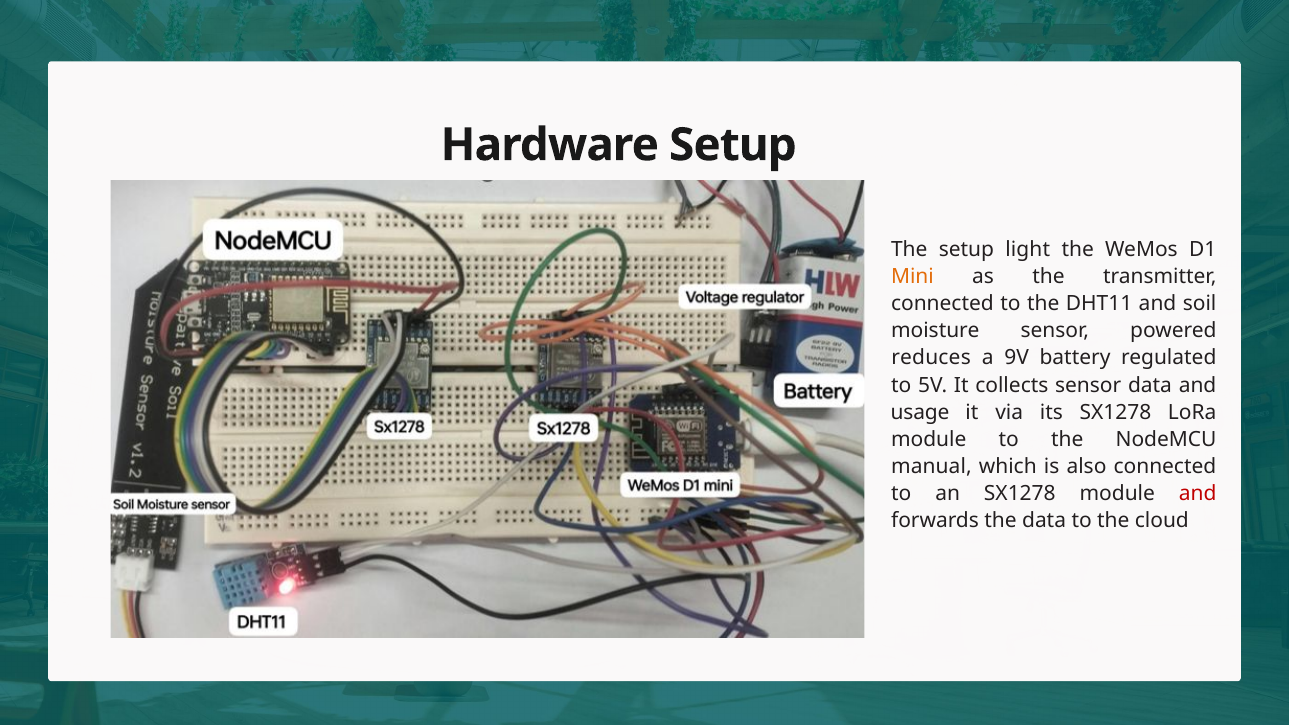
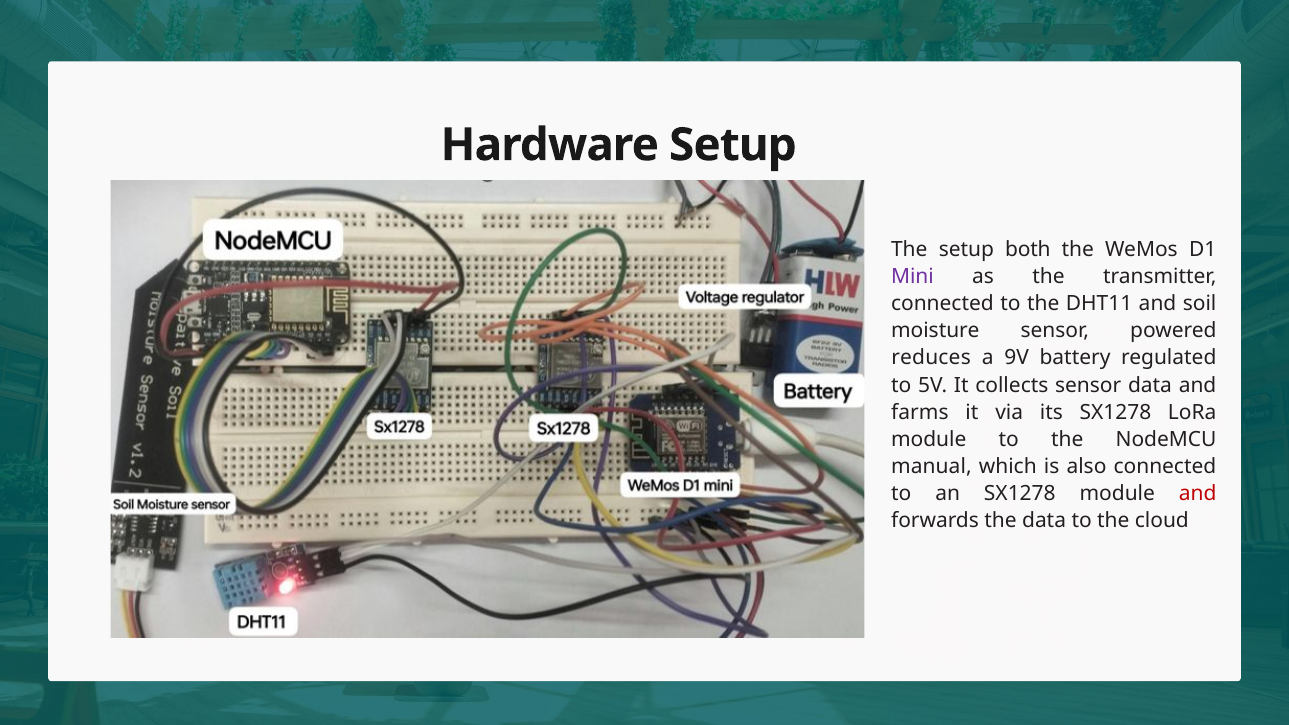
light: light -> both (1028, 249)
Mini colour: orange -> purple (912, 277)
usage: usage -> farms (920, 412)
